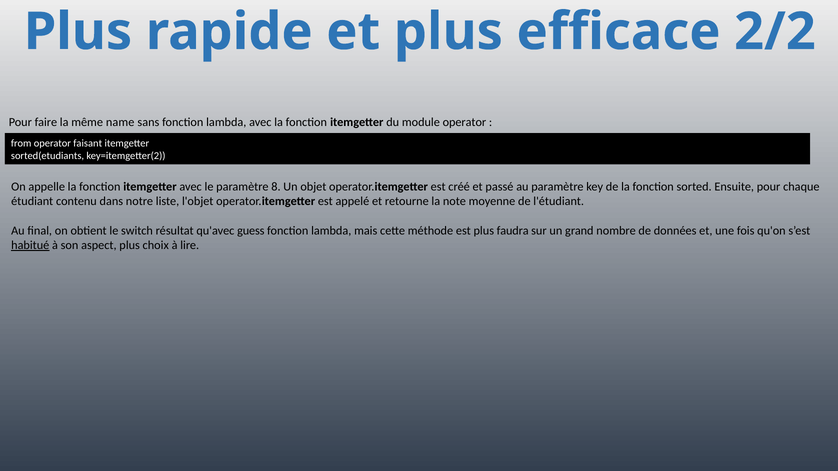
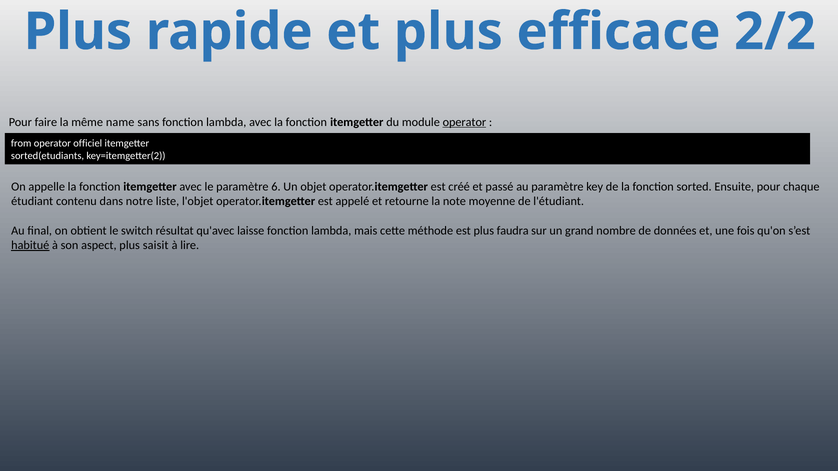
operator underline: none -> present (464, 122)
faisant: faisant -> officiel (88, 143)
8: 8 -> 6 (276, 187)
guess: guess -> laisse (251, 231)
choix: choix -> saisit (156, 246)
